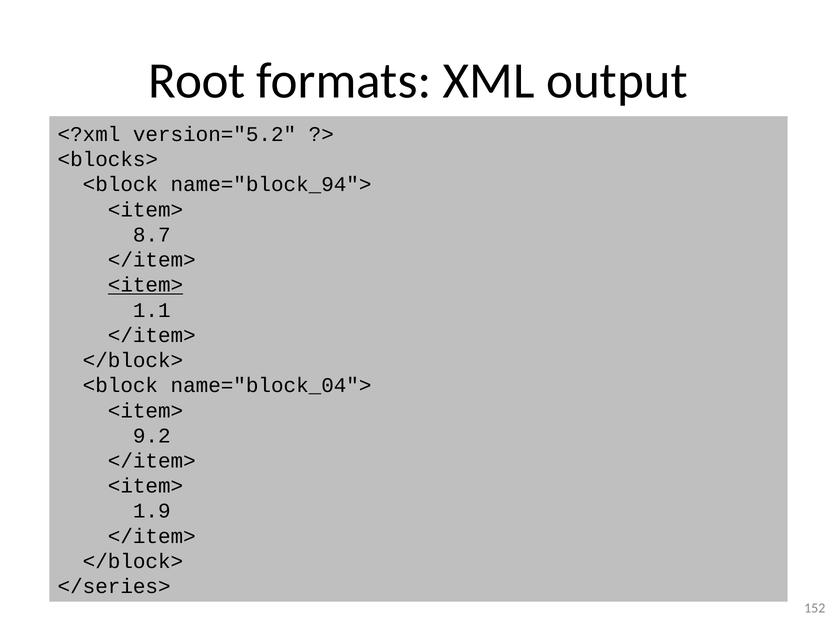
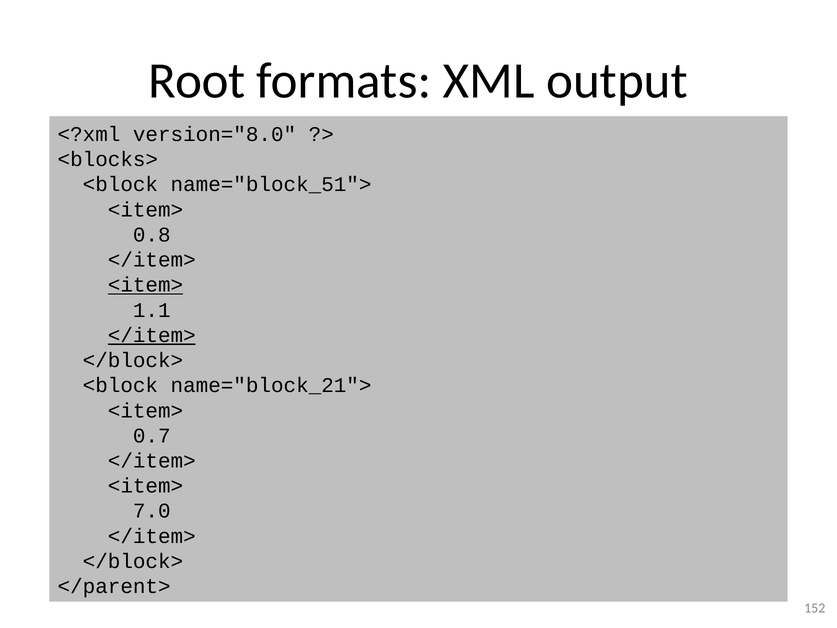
version="5.2: version="5.2 -> version="8.0 (215, 134)
name="block_94">: name="block_94"> -> name="block_51"> (271, 184)
8.7: 8.7 -> 0.8 (152, 235)
</item> underline: none -> present (152, 335)
name="block_04">: name="block_04"> -> name="block_21"> (271, 385)
9.2: 9.2 -> 0.7 (152, 436)
1.9: 1.9 -> 7.0 (152, 511)
</series>: </series> -> </parent> (114, 586)
